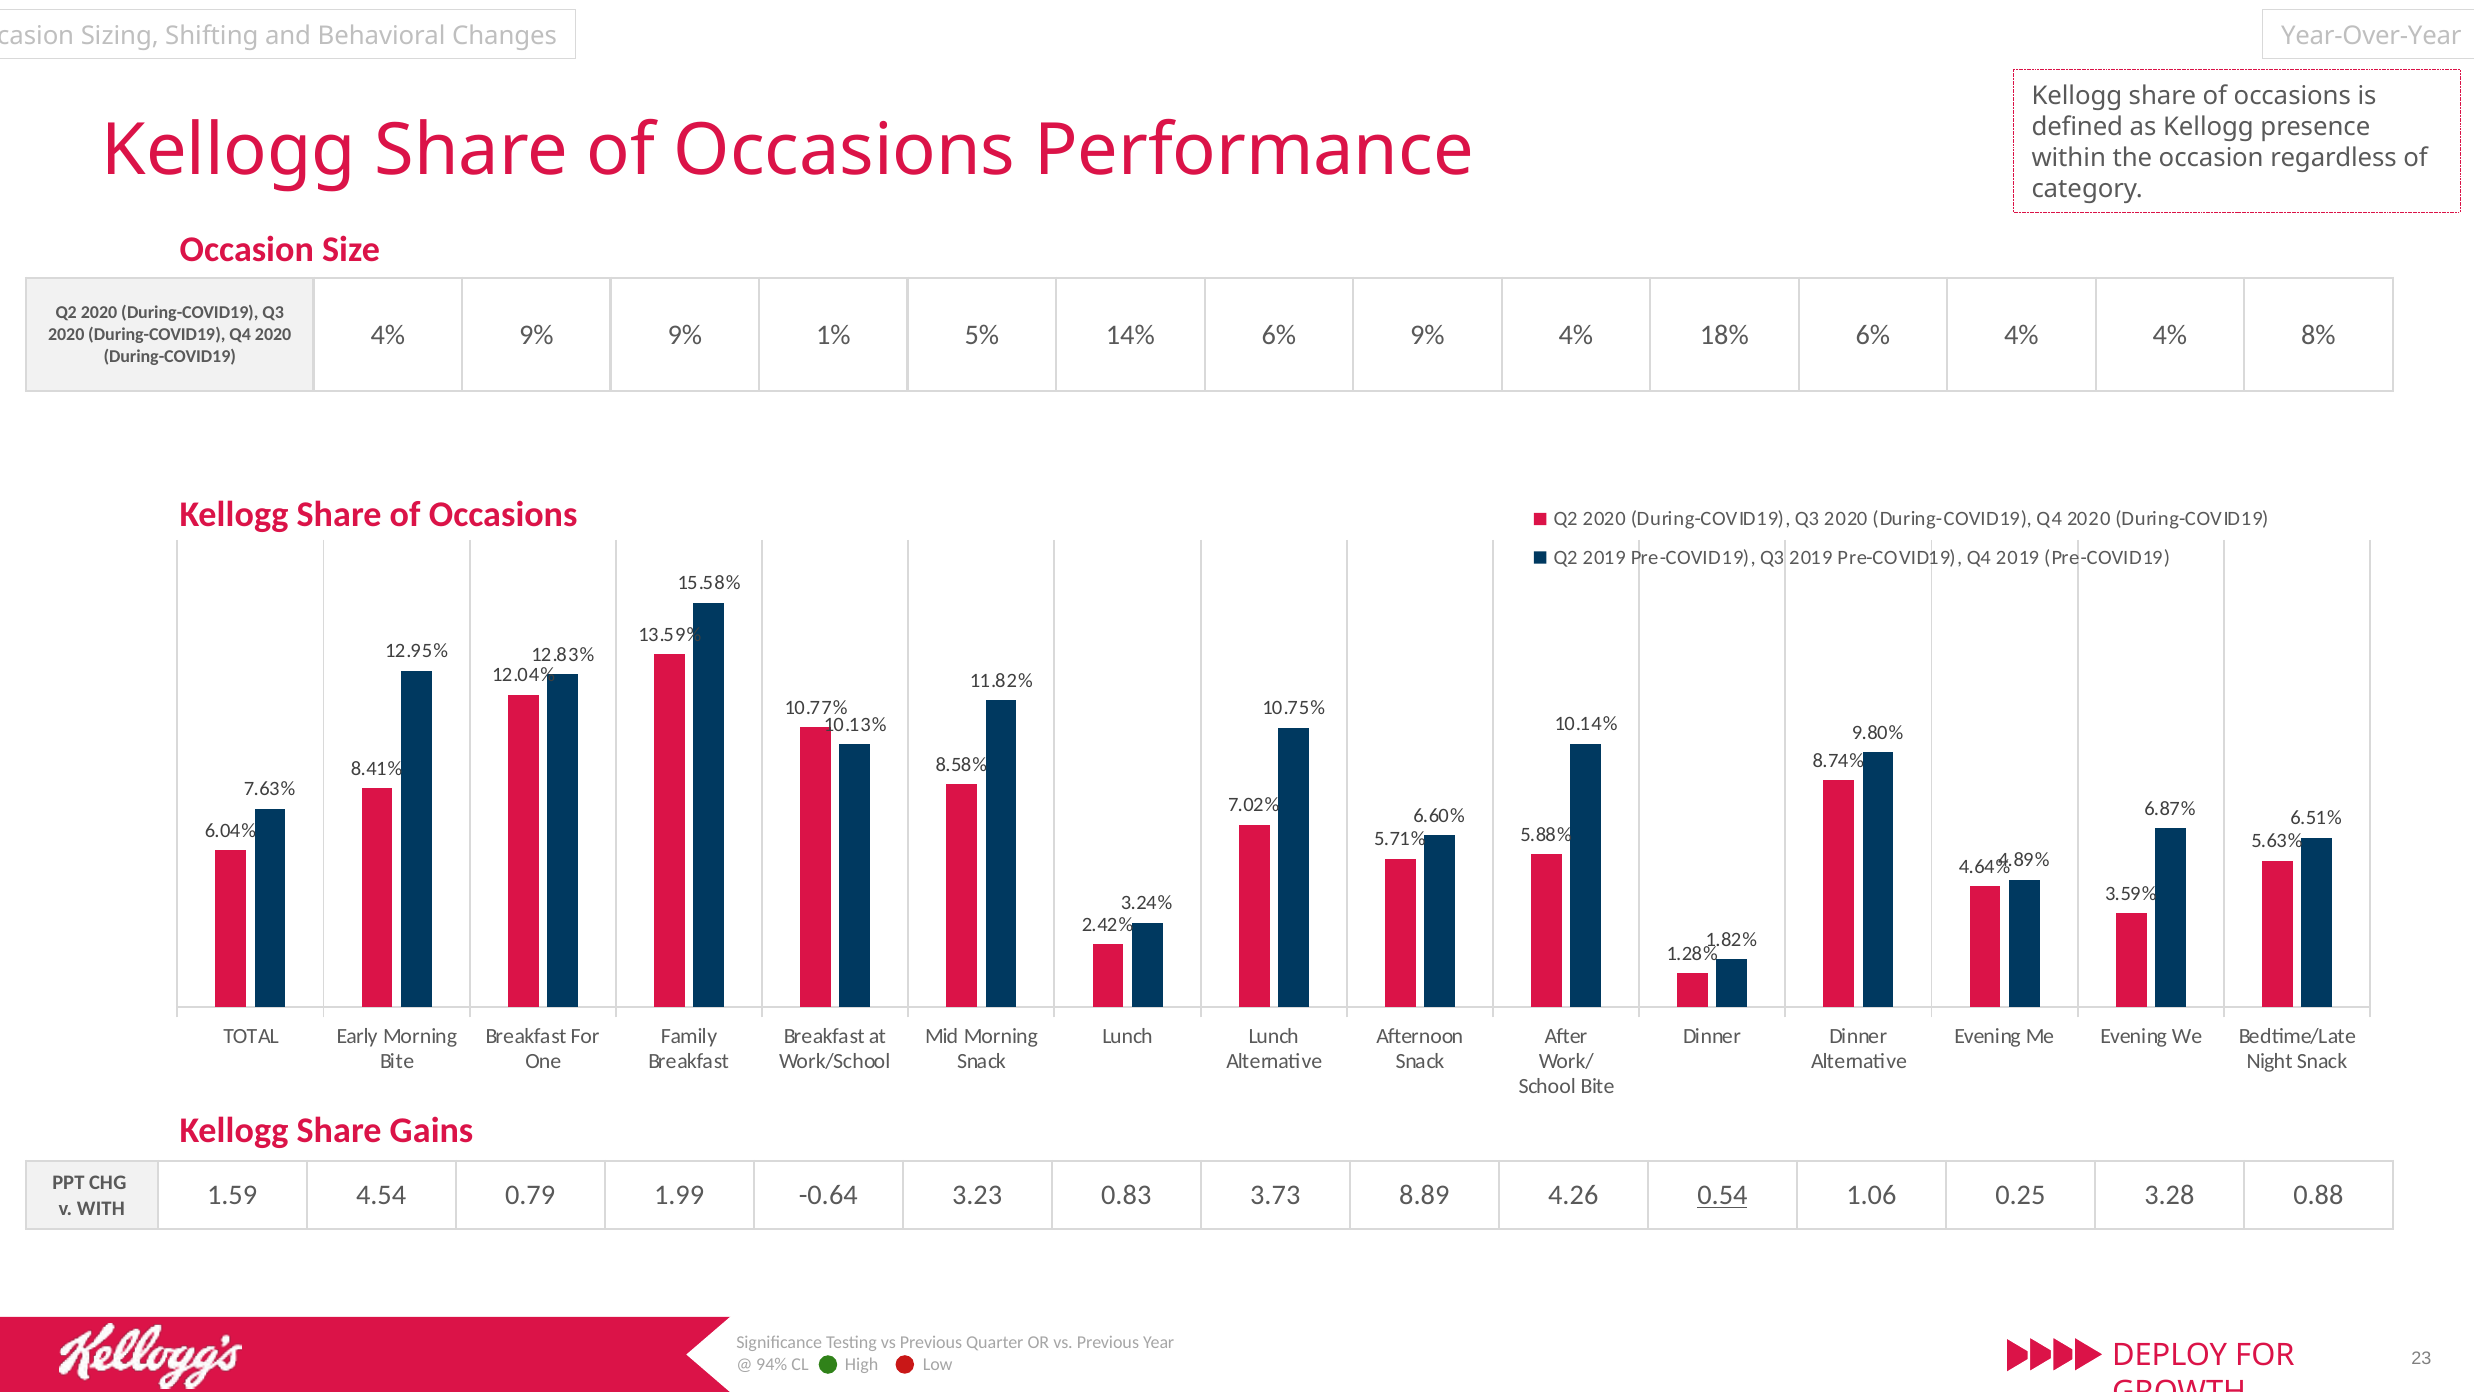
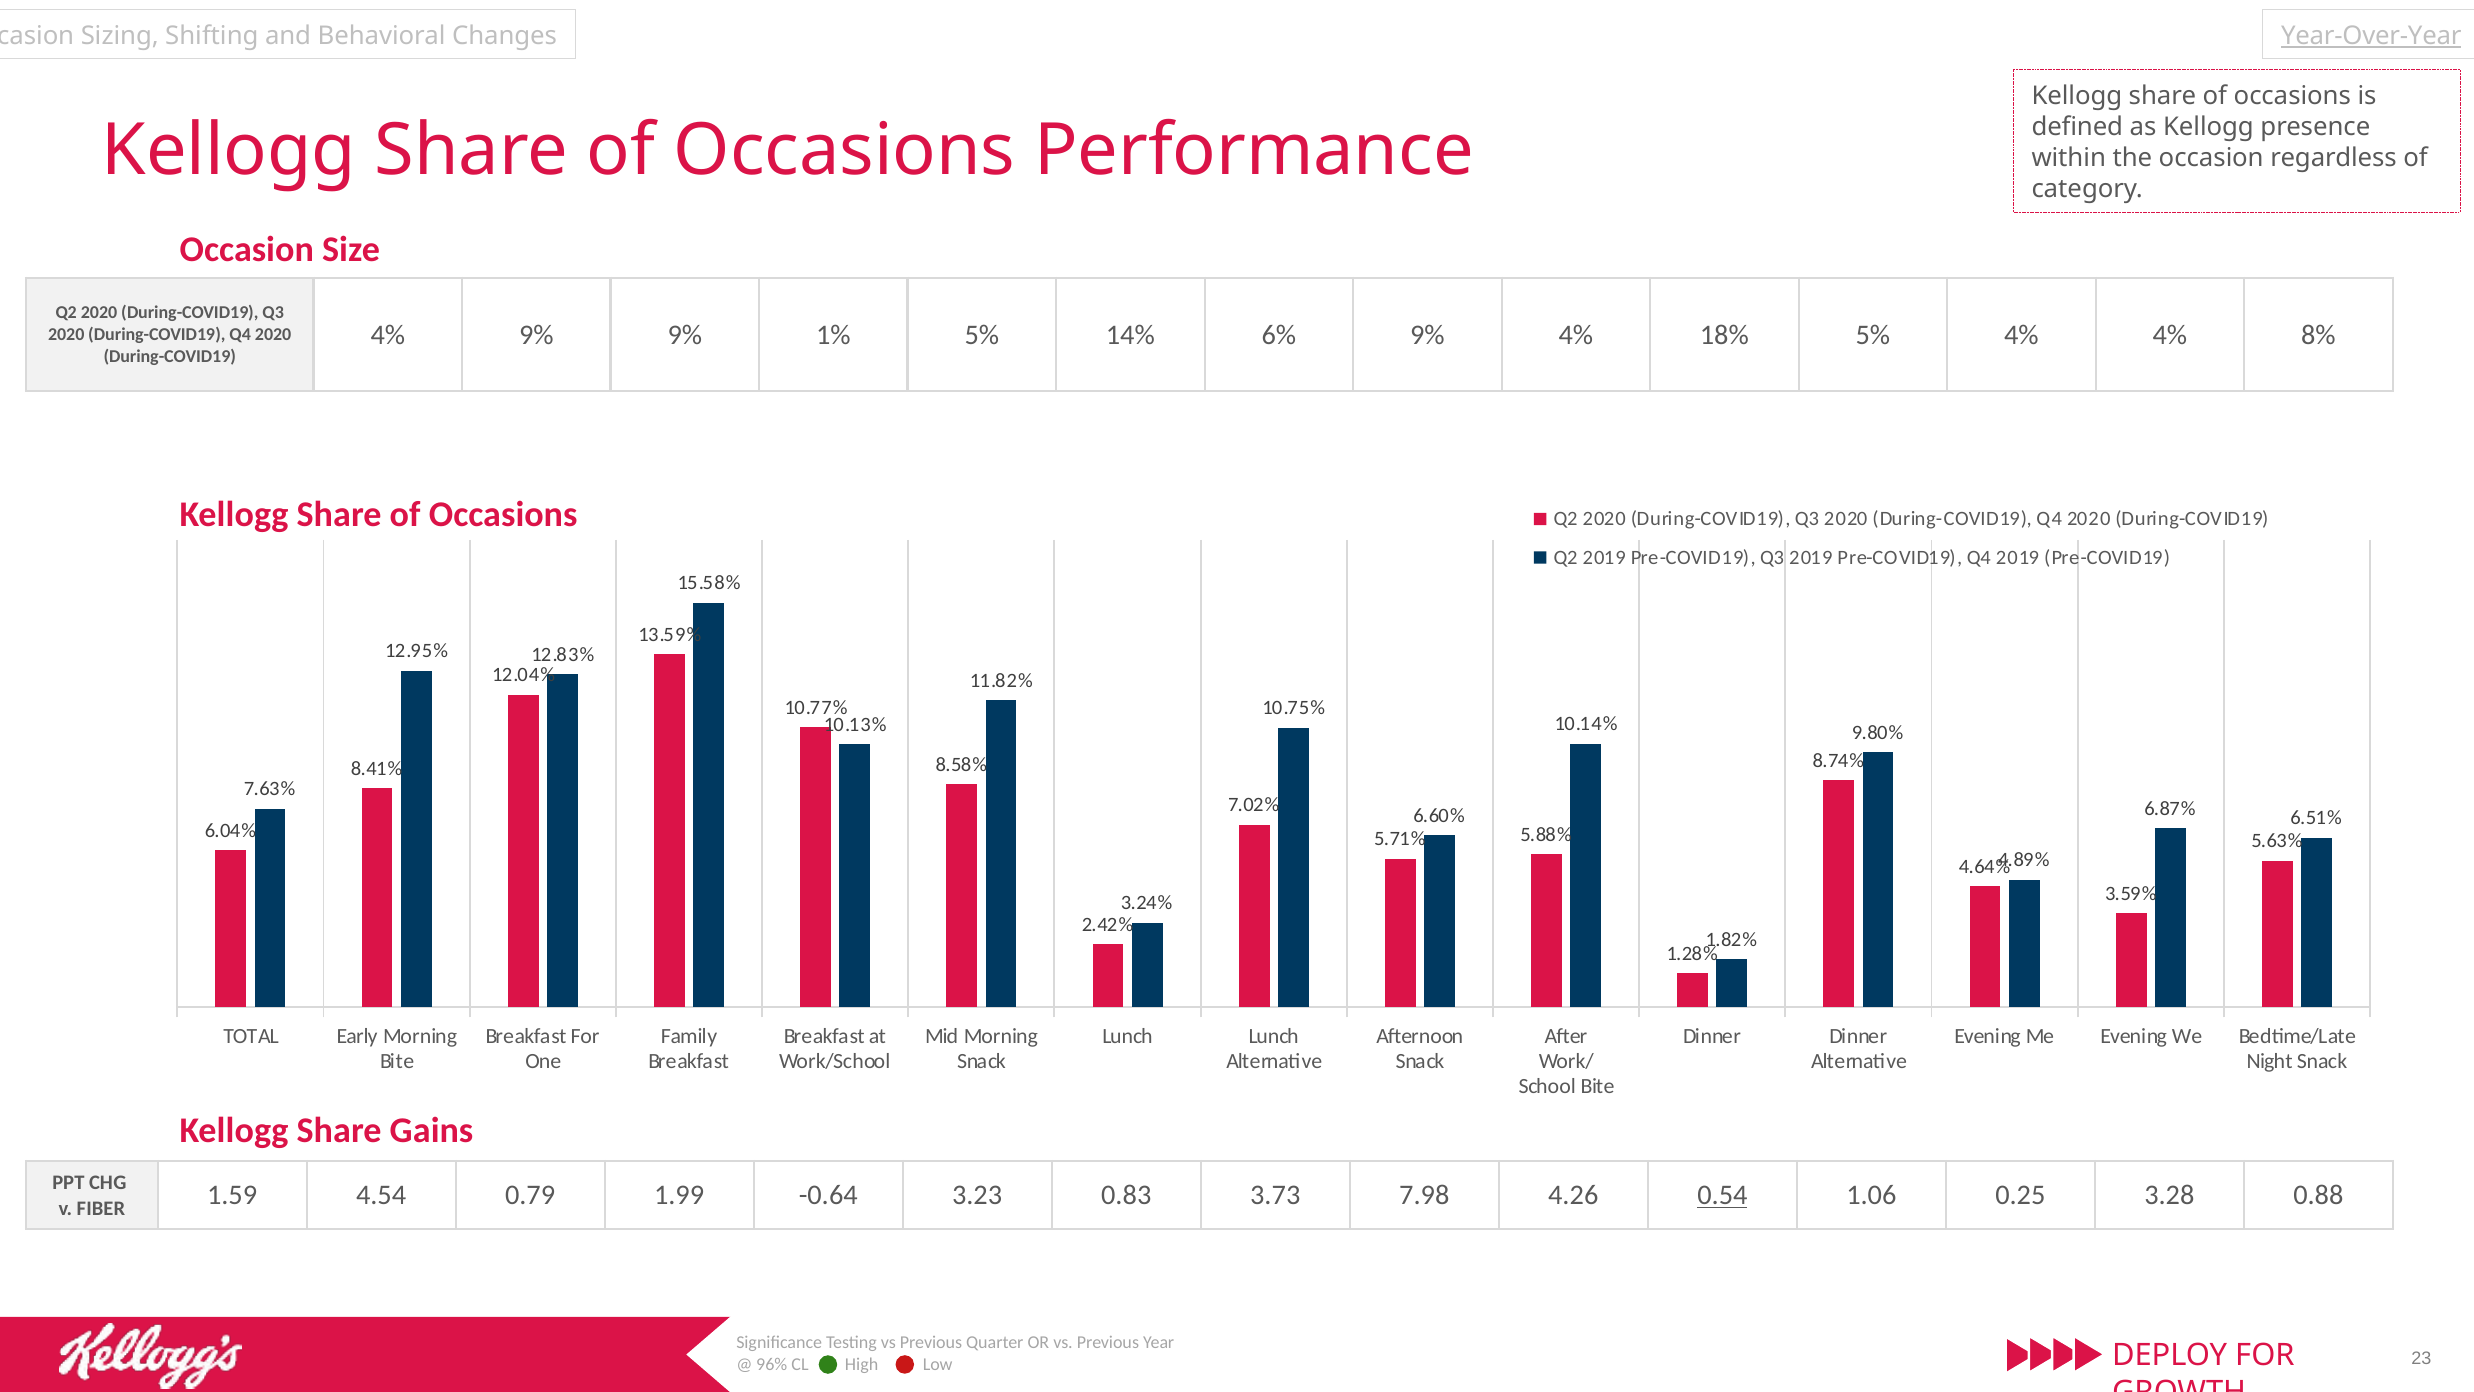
Year-Over-Year underline: none -> present (2371, 36)
18% 6%: 6% -> 5% (1873, 335)
WITH: WITH -> FIBER (101, 1208)
8.89: 8.89 -> 7.98 (1424, 1195)
94%: 94% -> 96% (772, 1364)
